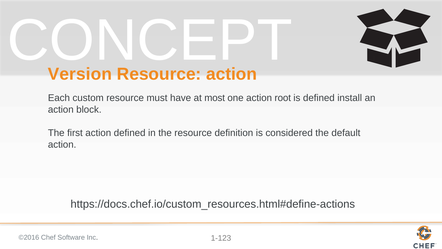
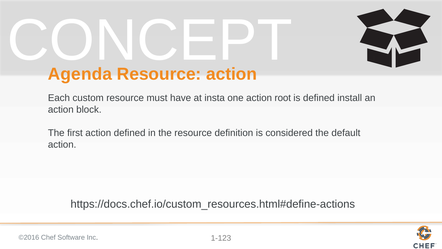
Version: Version -> Agenda (80, 74)
most: most -> insta (215, 98)
